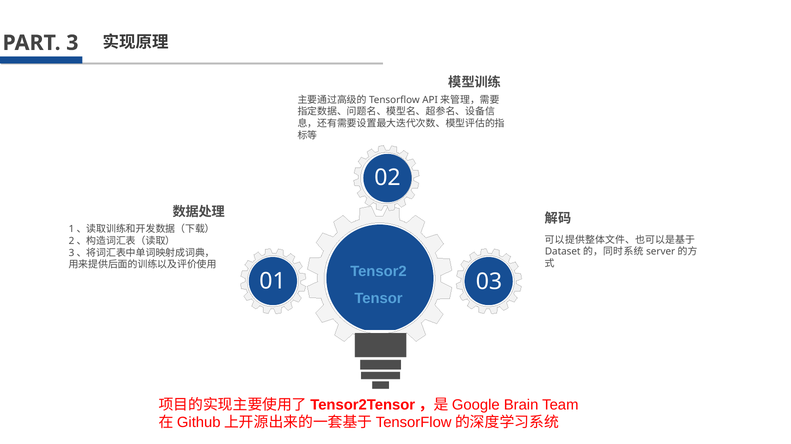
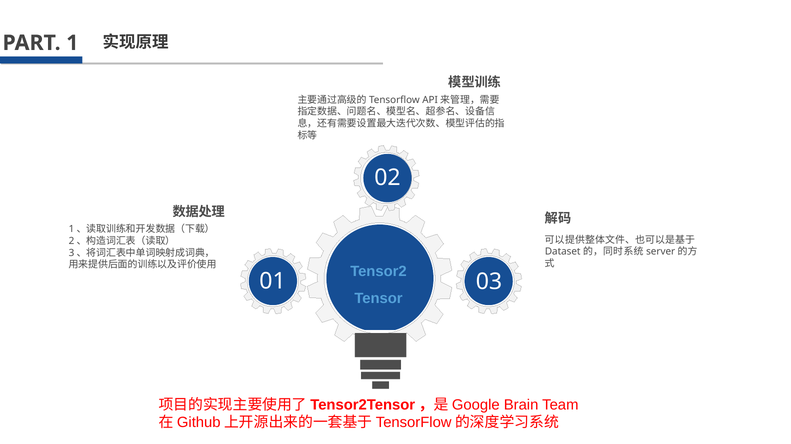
3: 3 -> 1 (72, 43)
